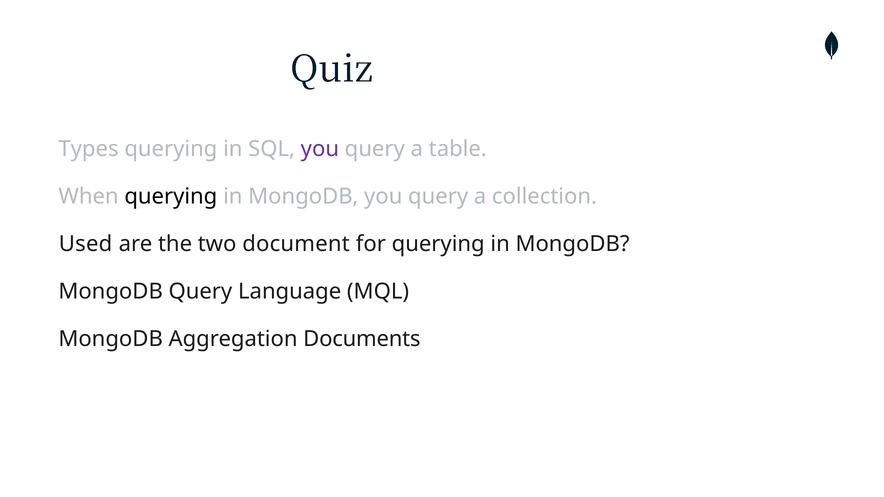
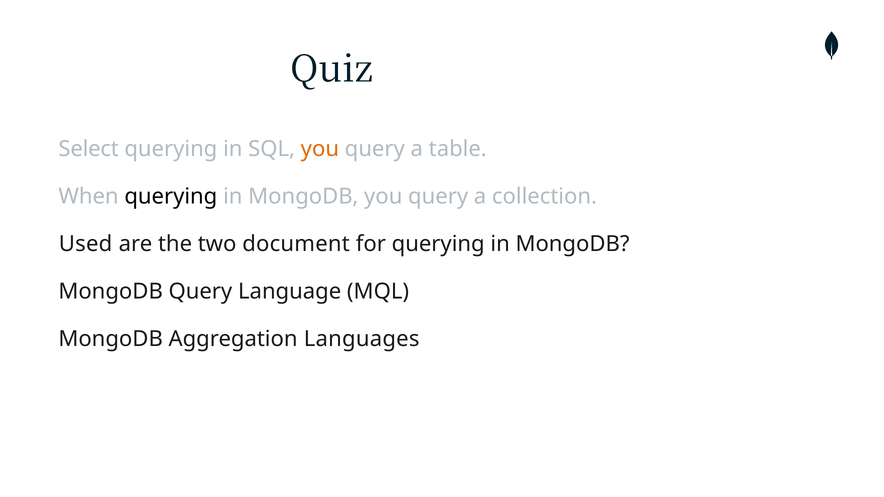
Types: Types -> Select (89, 149)
you colour: purple -> orange (320, 149)
Documents: Documents -> Languages (362, 339)
